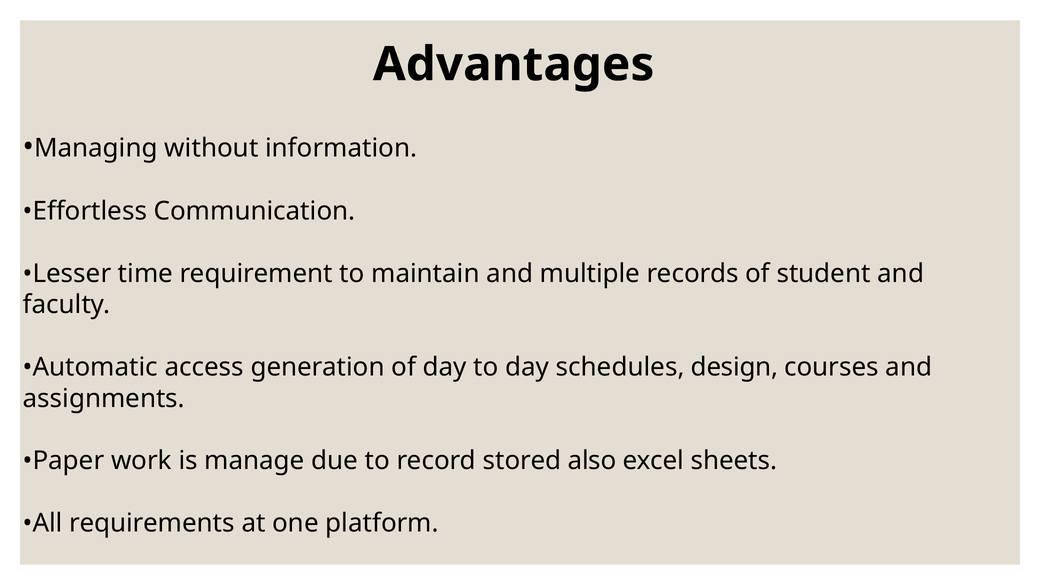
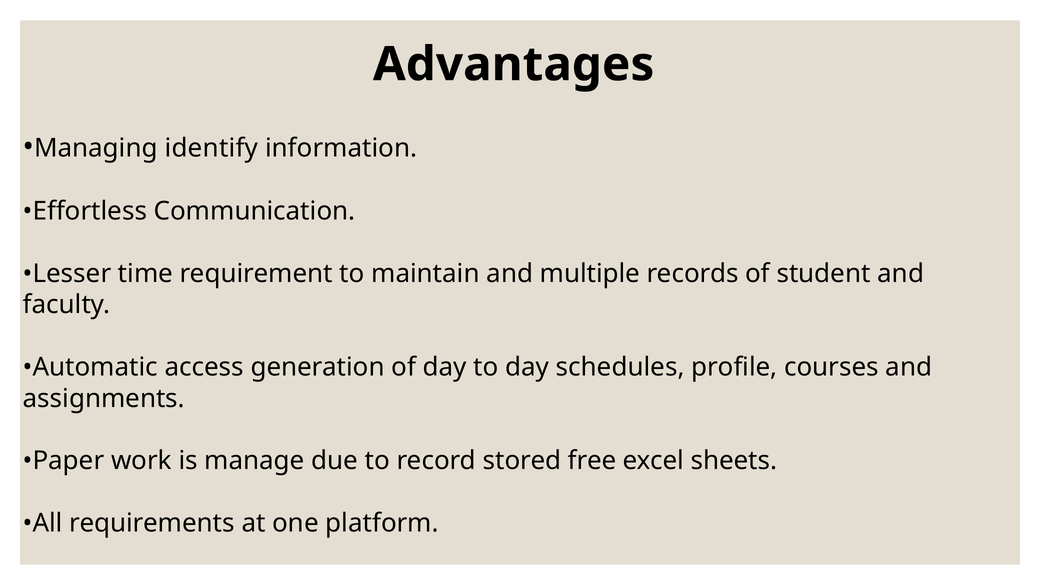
without: without -> identify (211, 148)
design: design -> profile (734, 367)
also: also -> free (592, 461)
